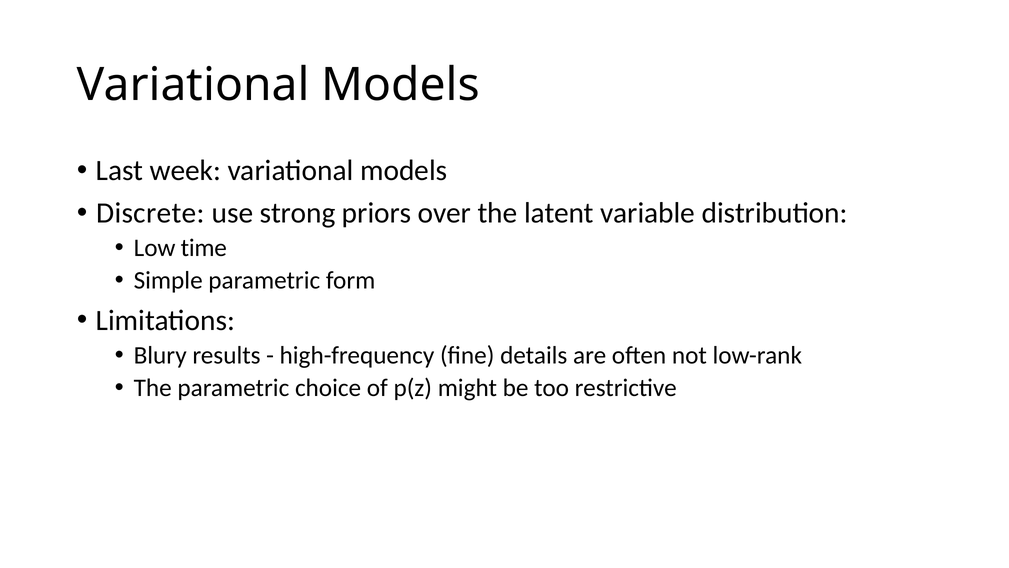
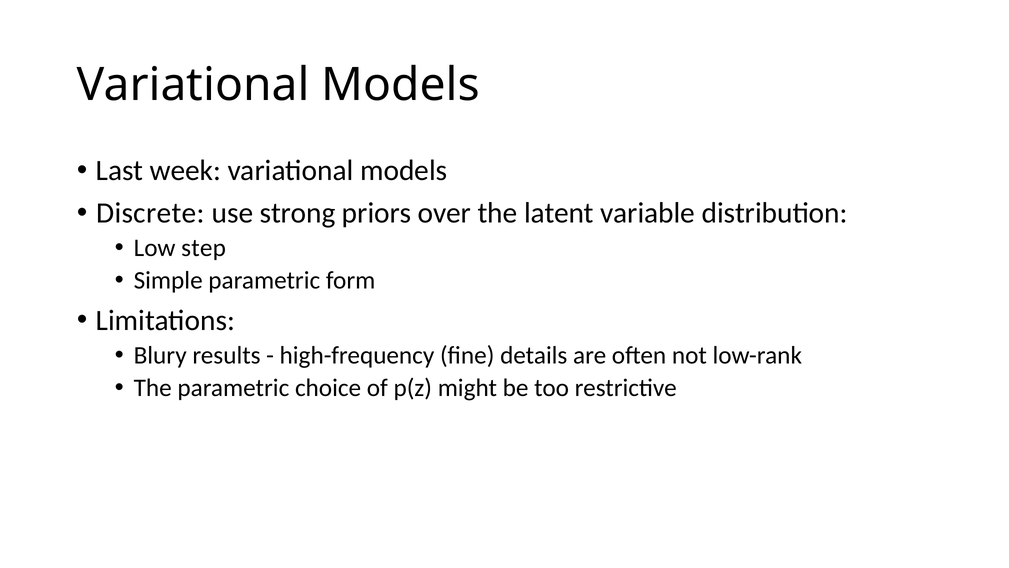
time: time -> step (204, 248)
